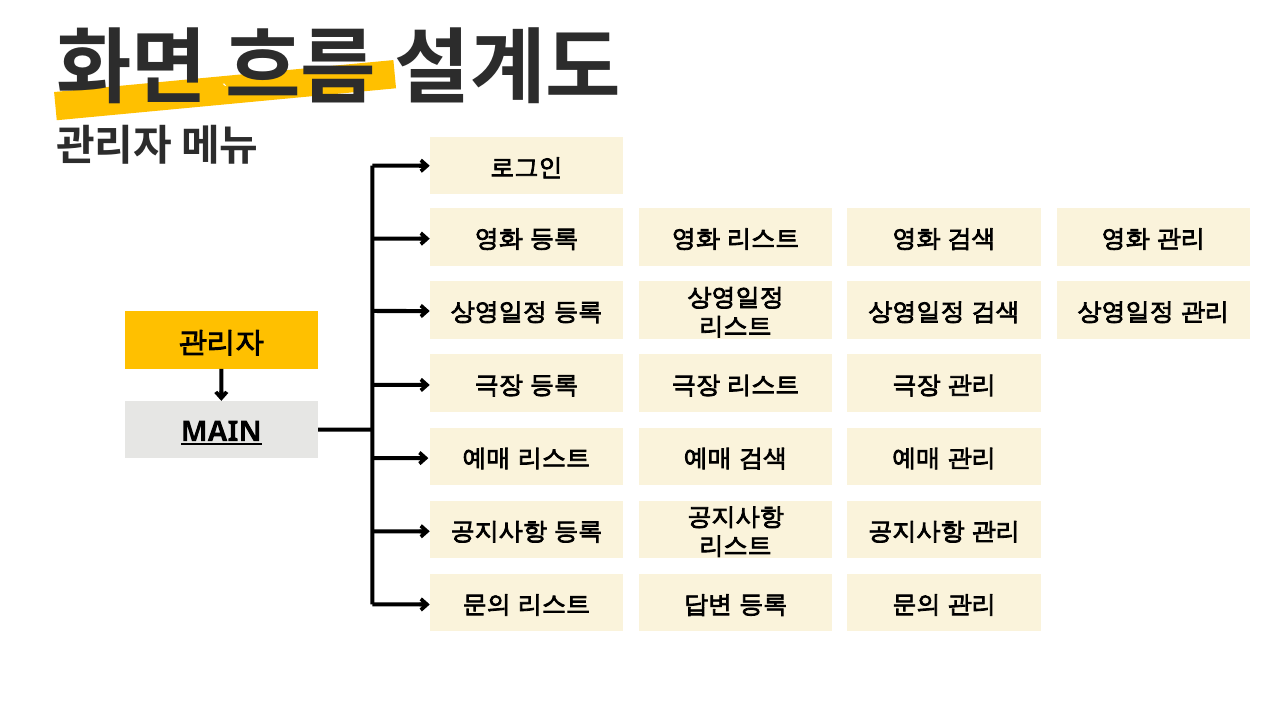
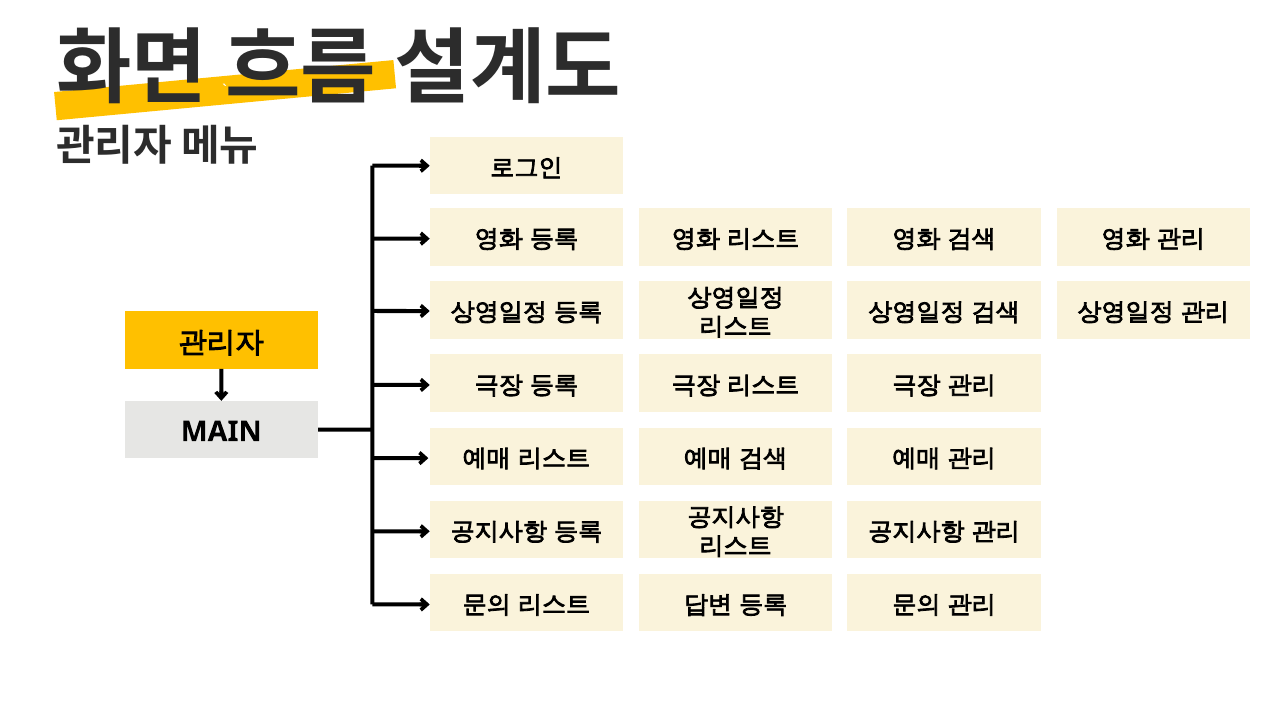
MAIN underline: present -> none (221, 432)
